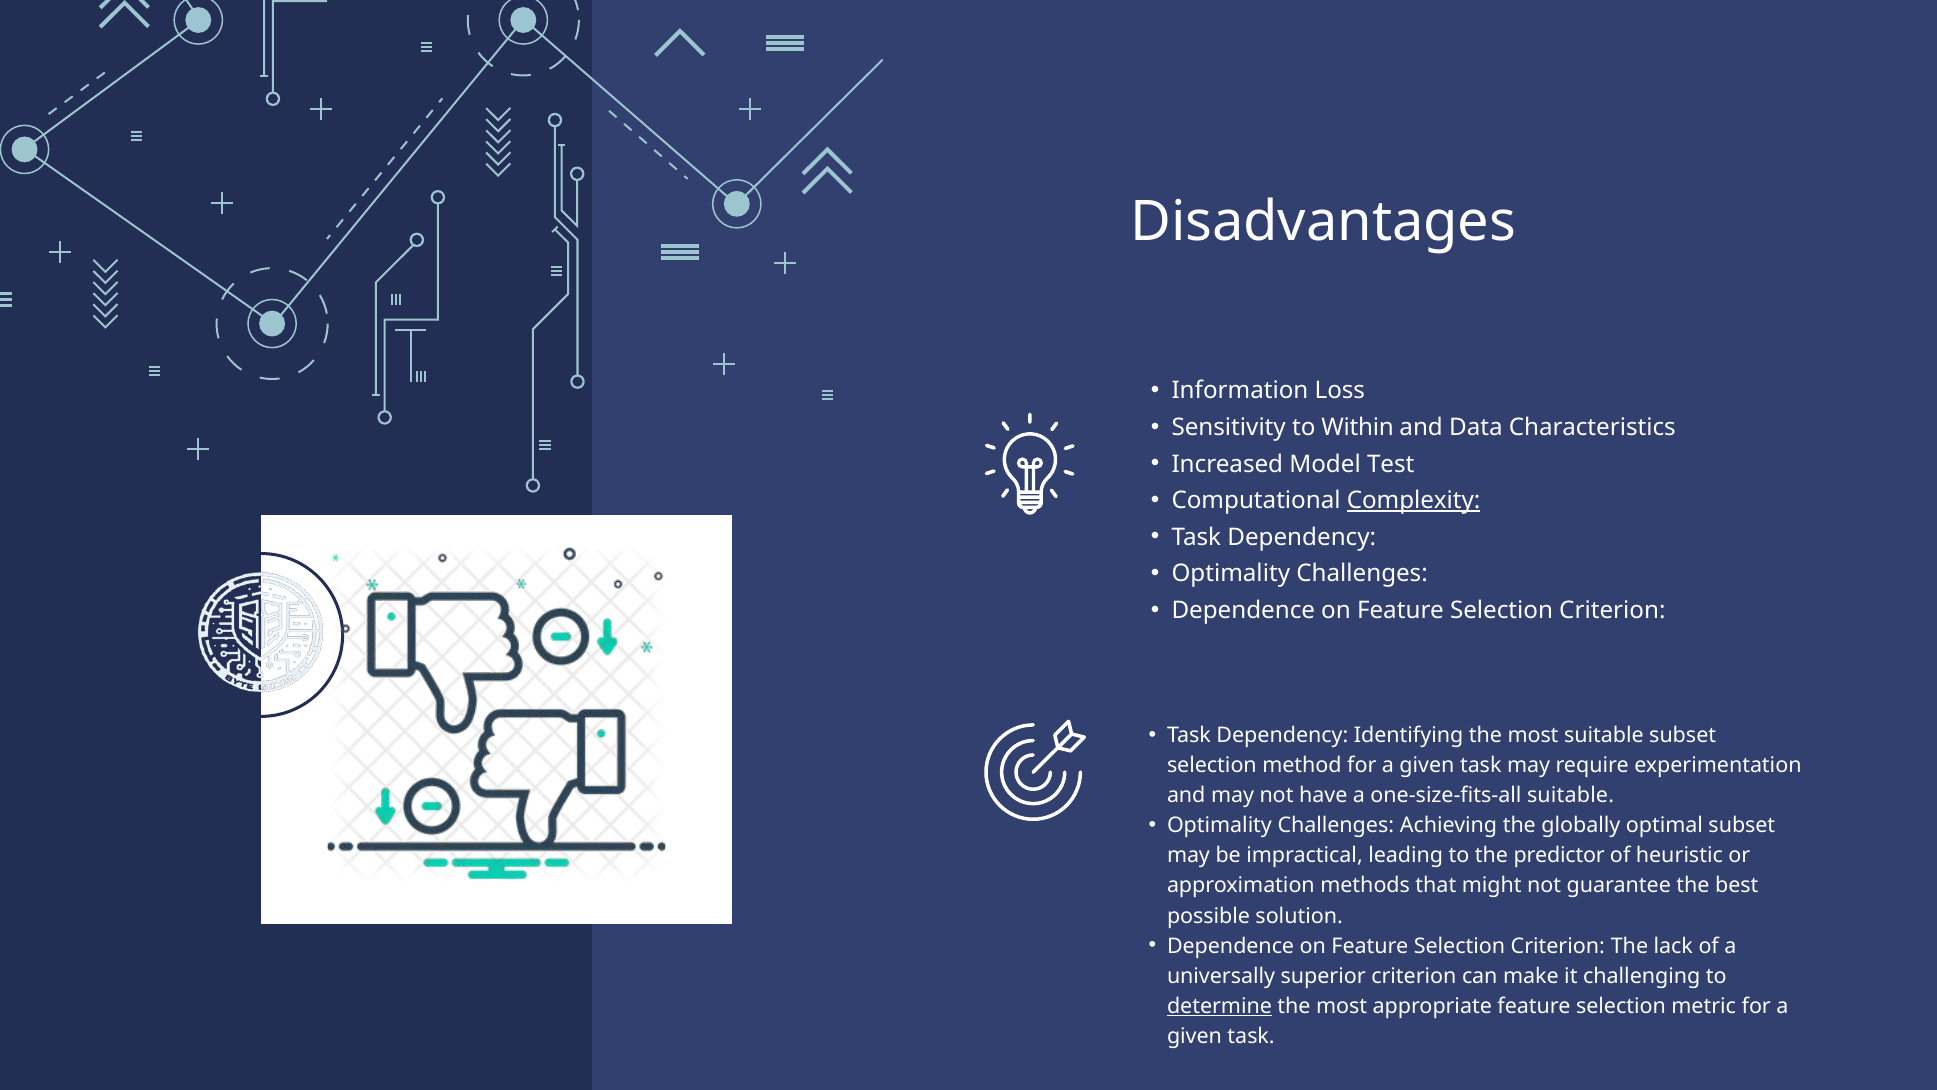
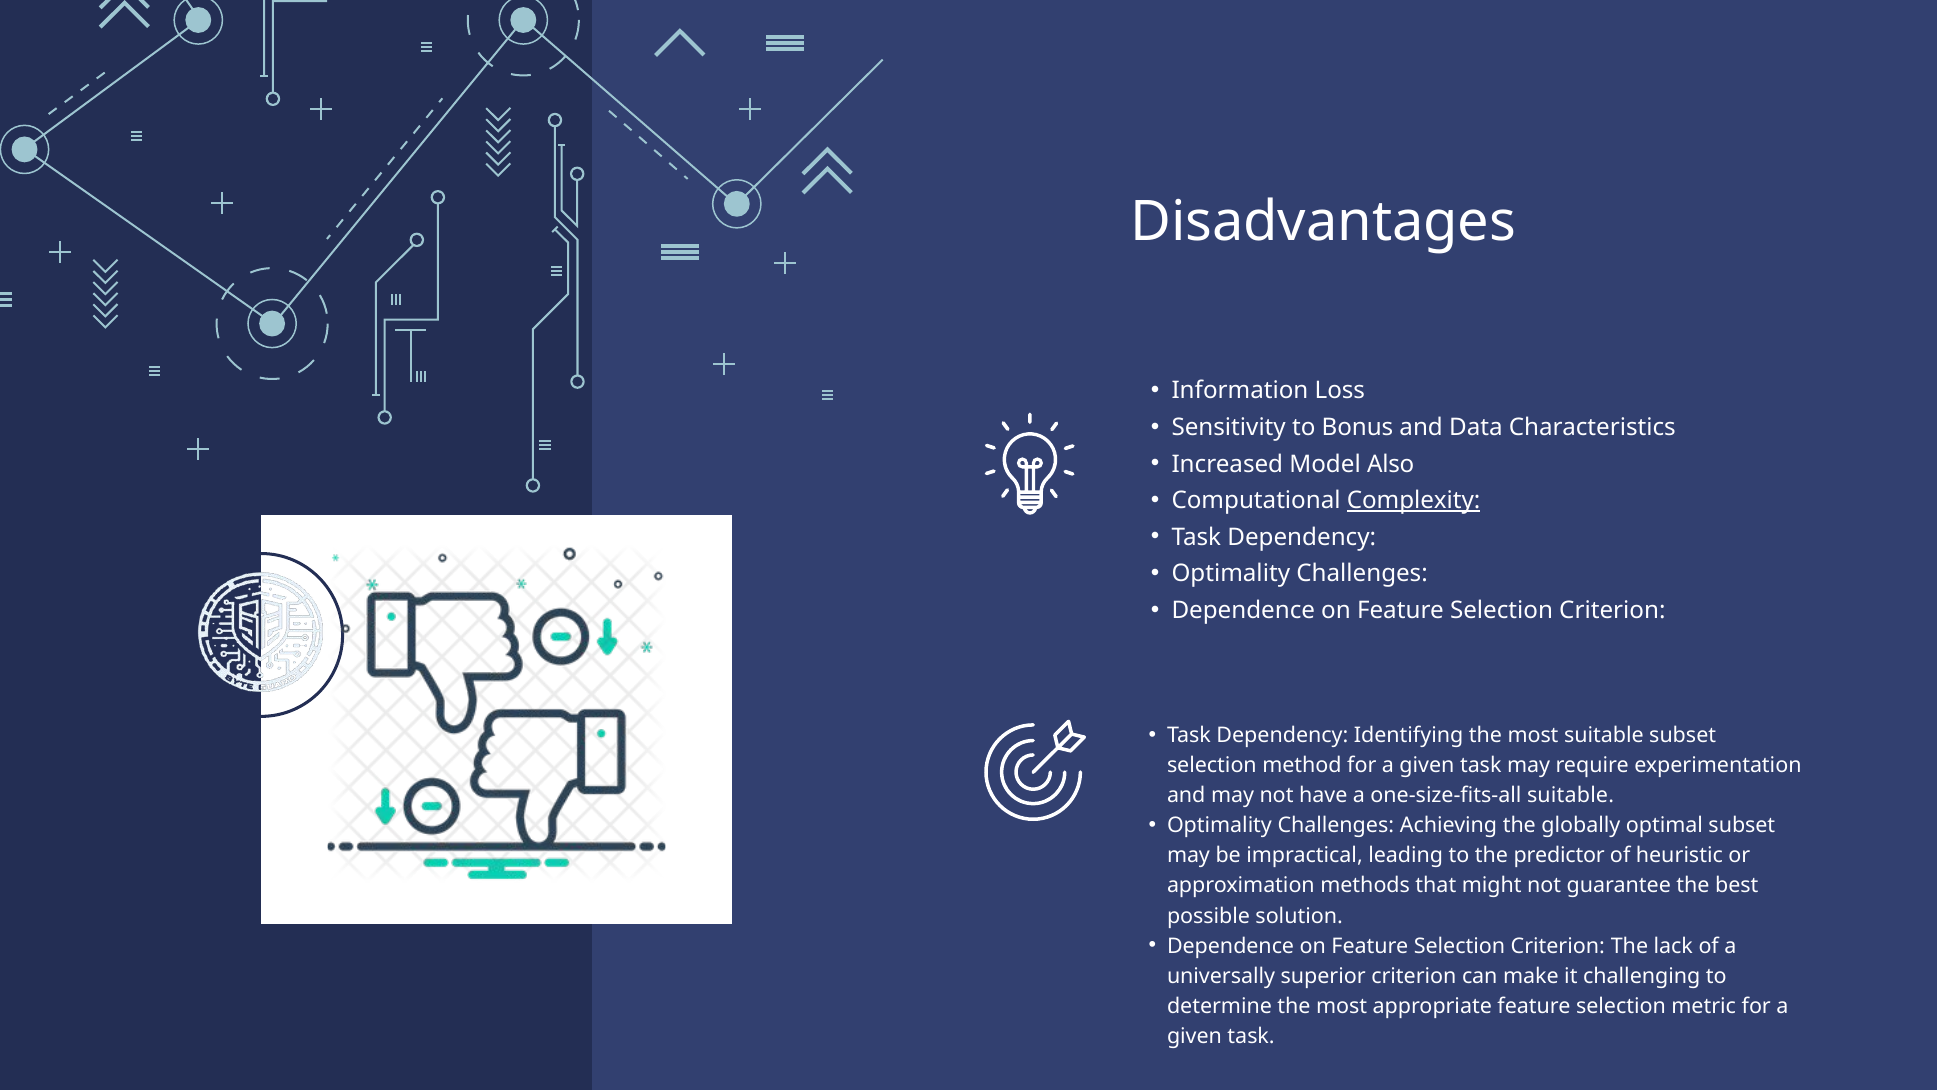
Within: Within -> Bonus (1357, 427)
Test: Test -> Also (1391, 464)
determine underline: present -> none (1219, 1006)
